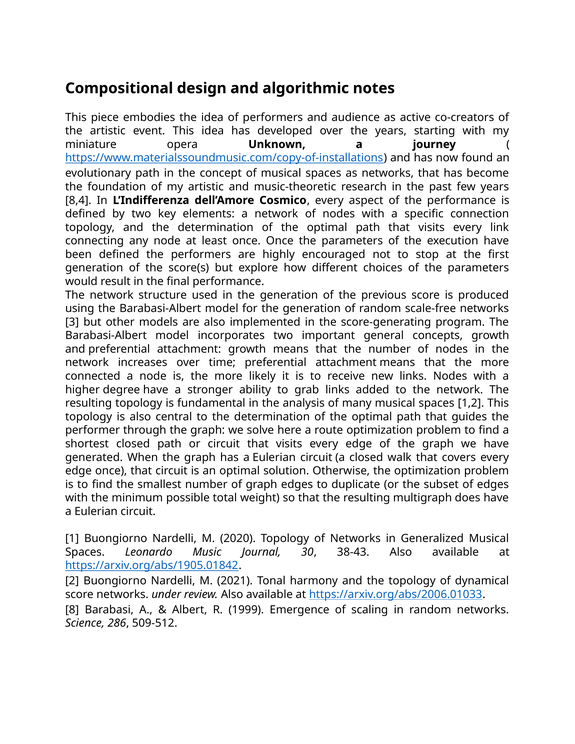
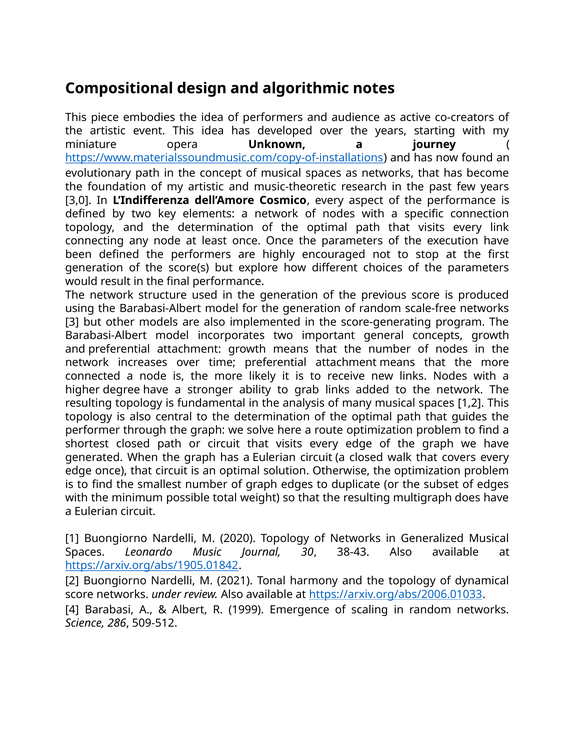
8,4: 8,4 -> 3,0 (78, 200)
8: 8 -> 4 (72, 610)
